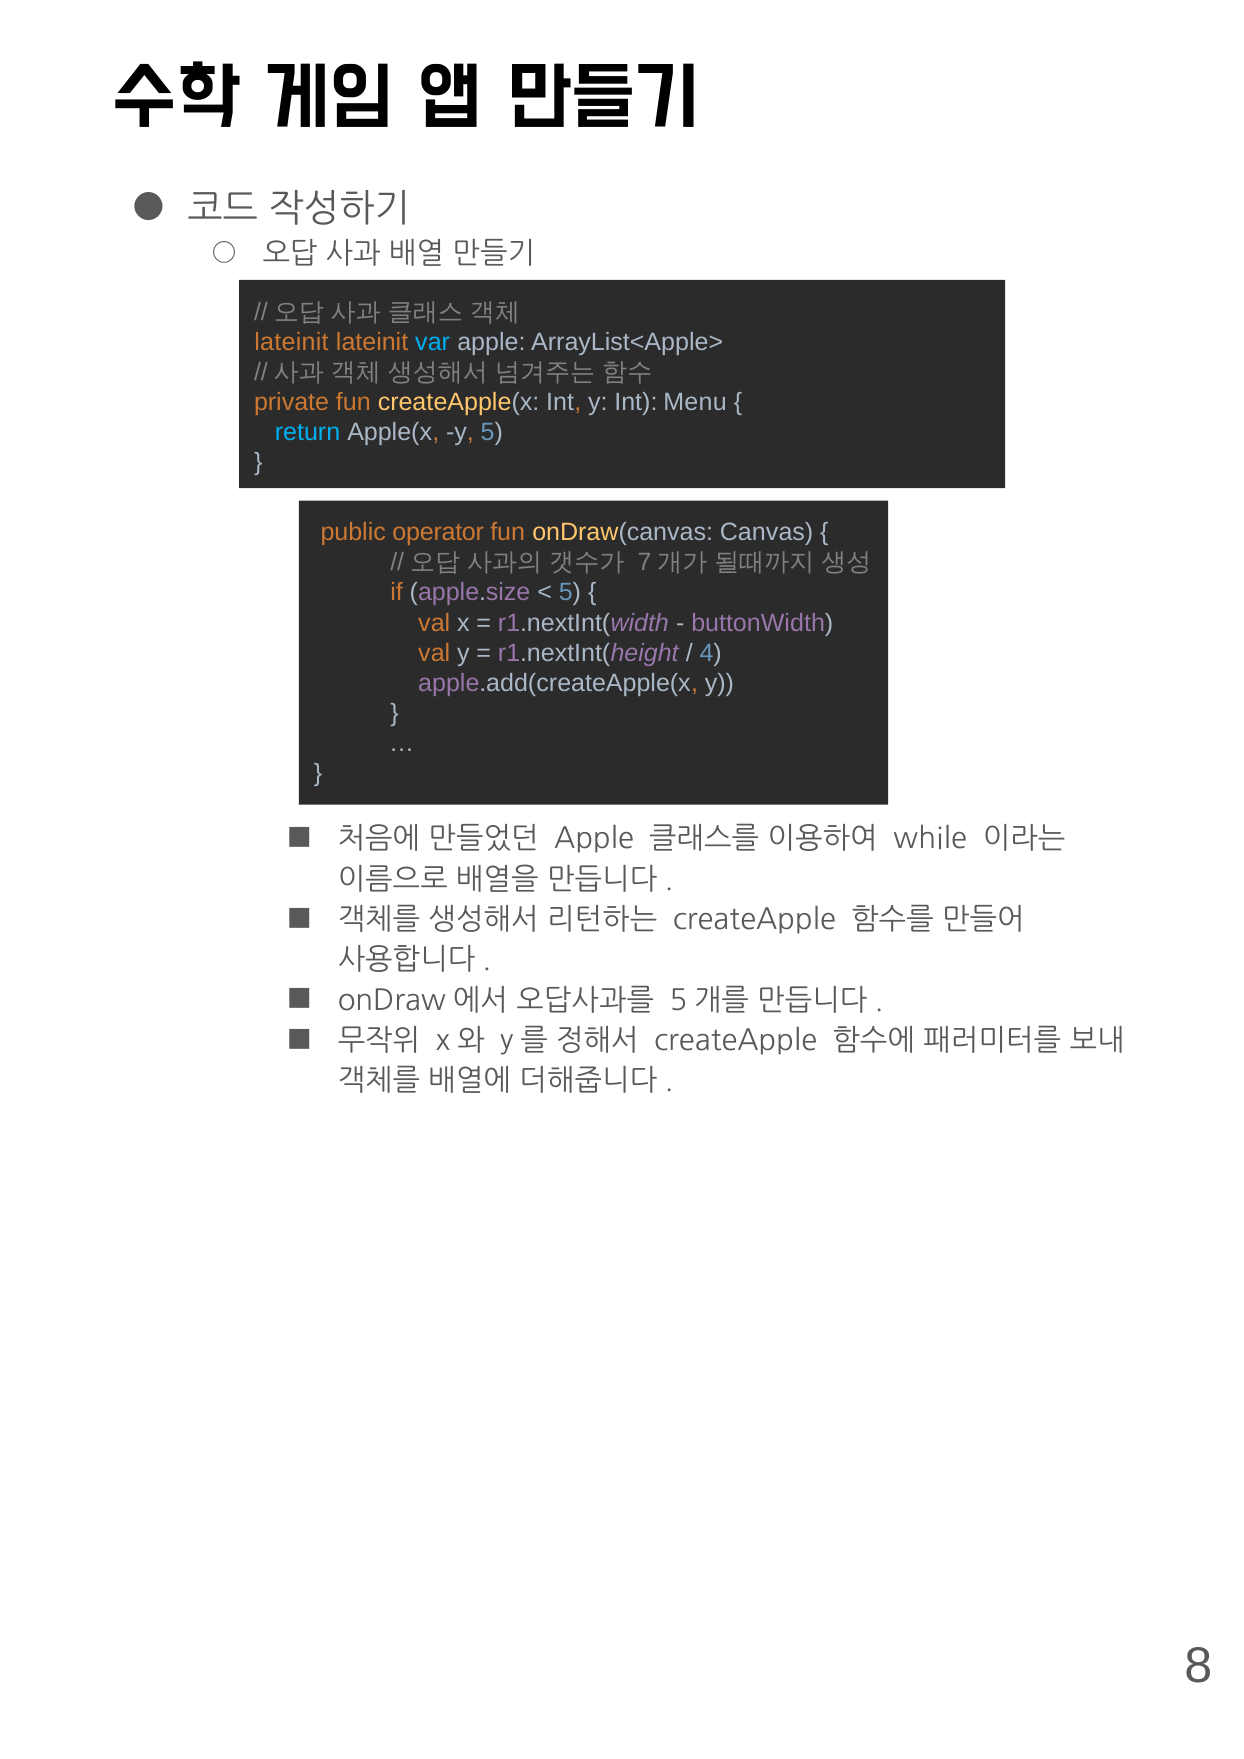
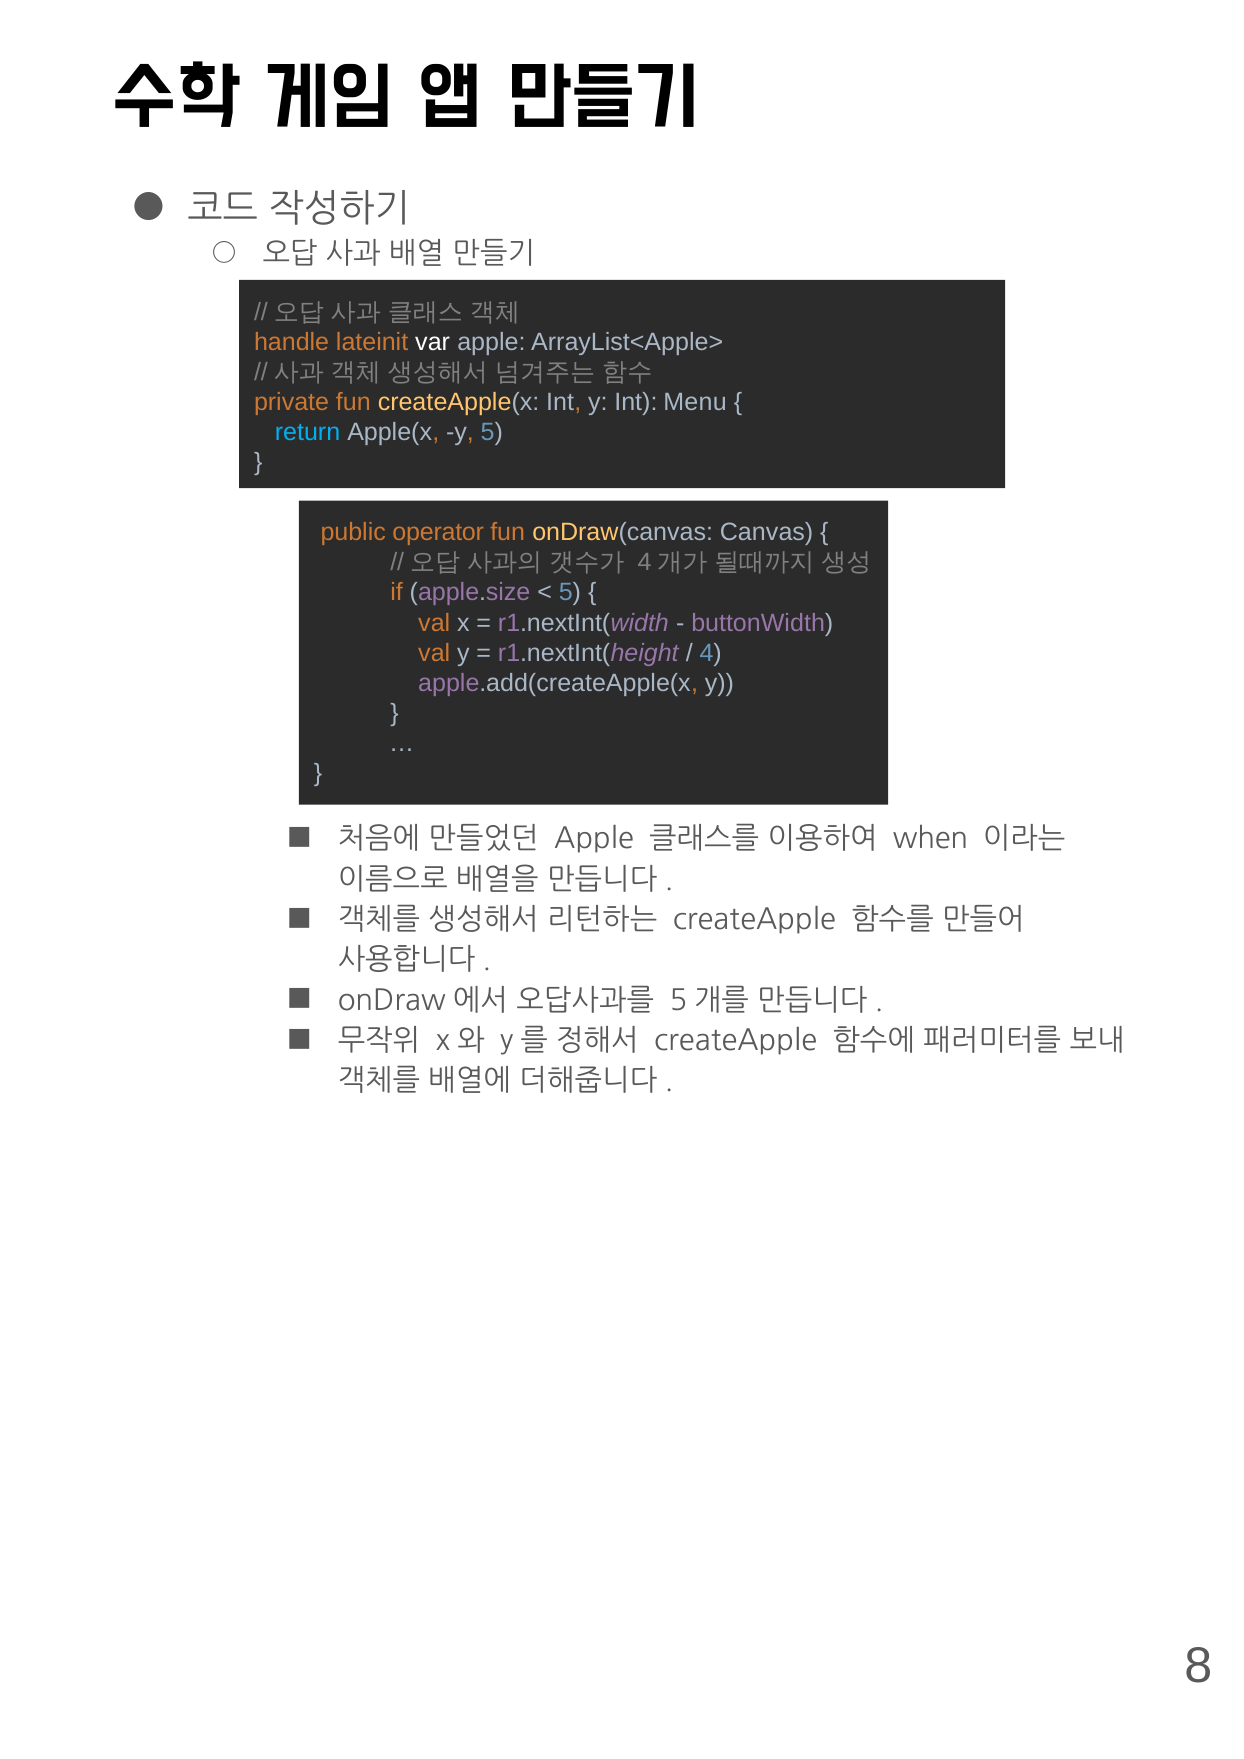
lateinit: lateinit -> handle (292, 342)
var colour: light blue -> white (433, 342)
7: 7 -> 4 (645, 563)
while: while -> when (931, 839)
